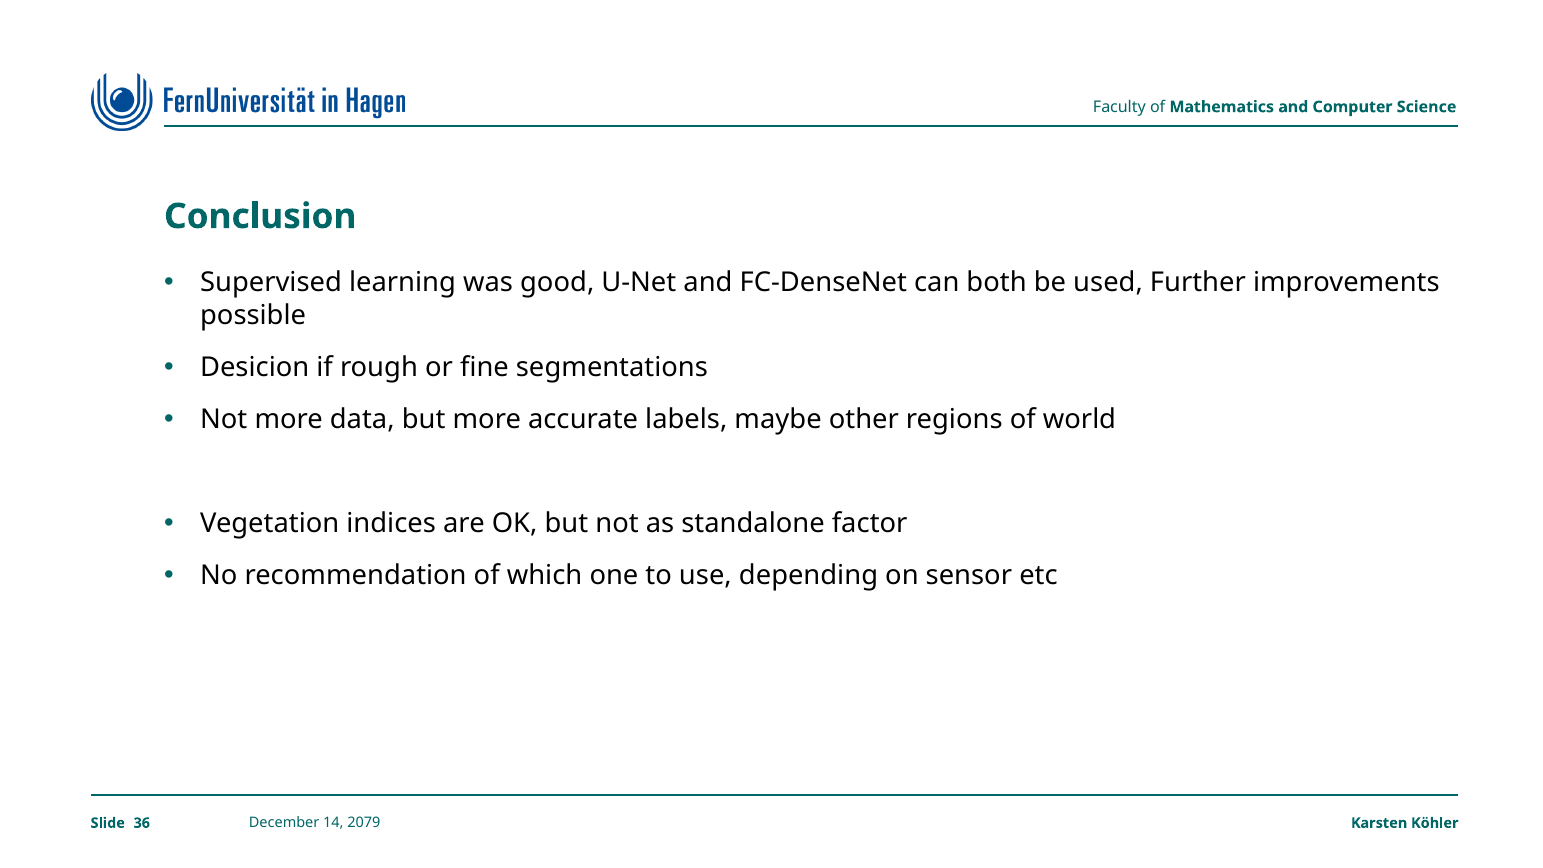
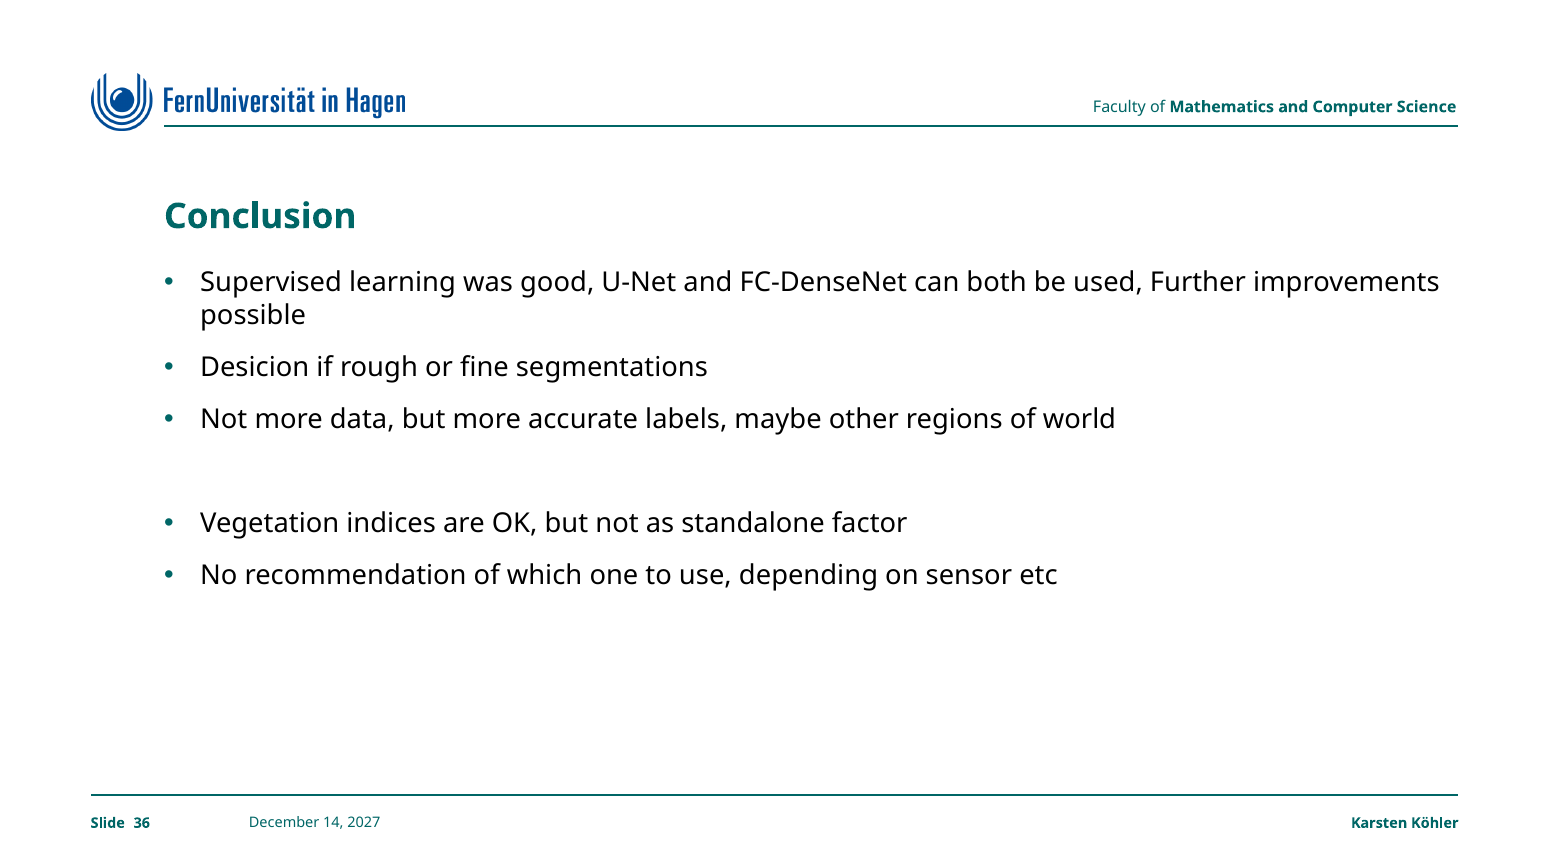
2079: 2079 -> 2027 (364, 823)
